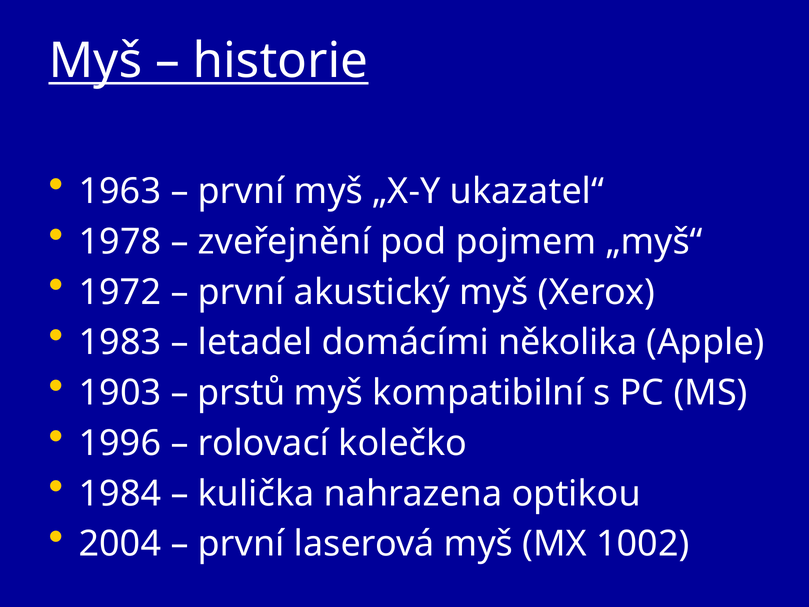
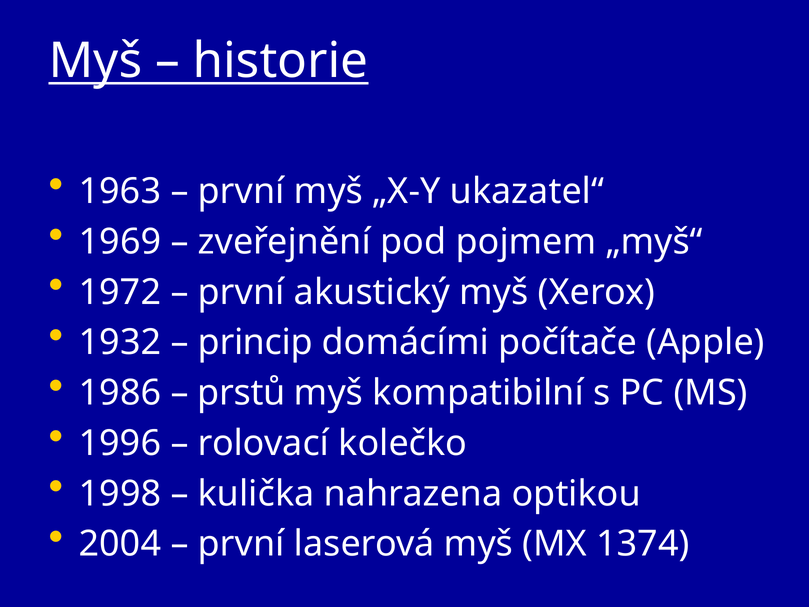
1978: 1978 -> 1969 (120, 242)
1983: 1983 -> 1932 (120, 342)
letadel: letadel -> princip (255, 342)
několika: několika -> počítače (568, 342)
1903: 1903 -> 1986 (120, 393)
1984: 1984 -> 1998 (120, 493)
1002: 1002 -> 1374 (643, 544)
